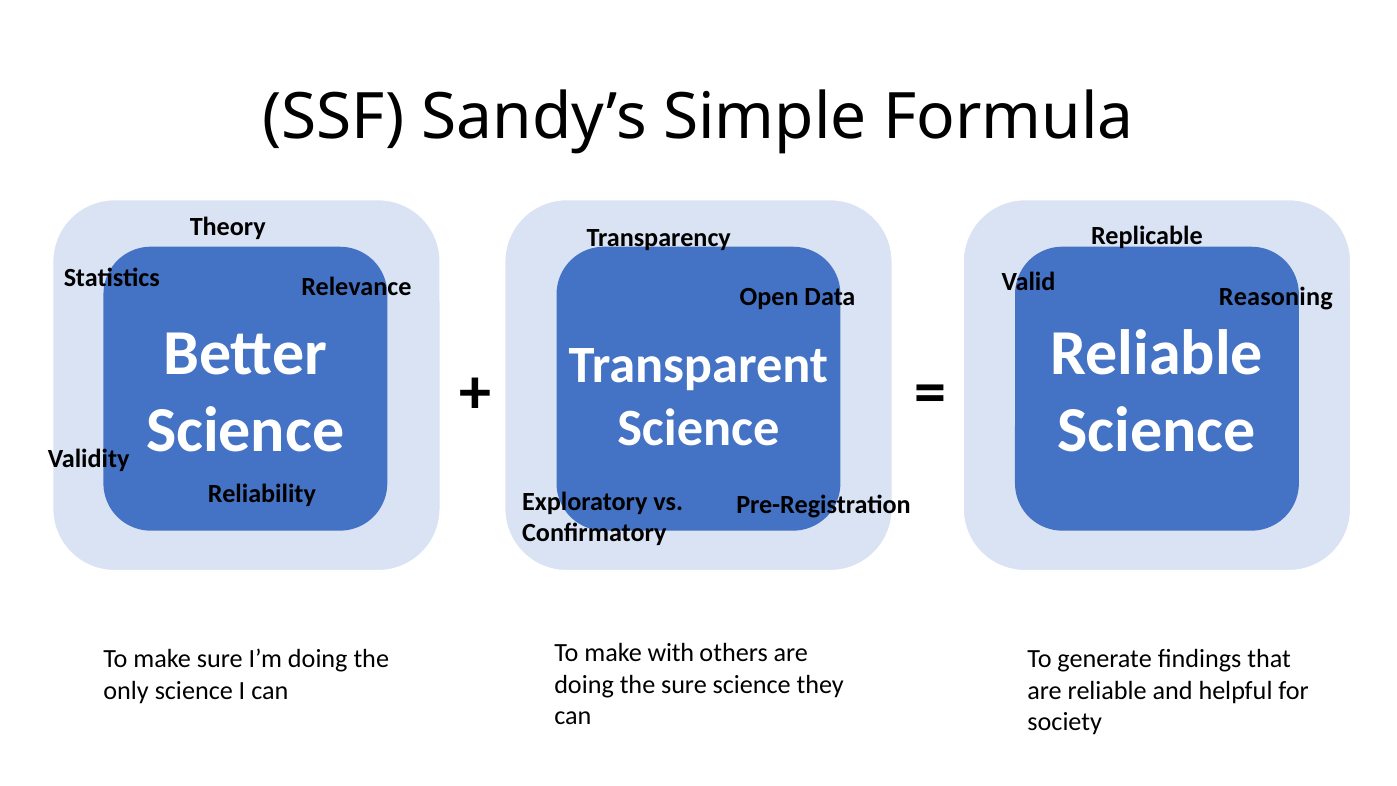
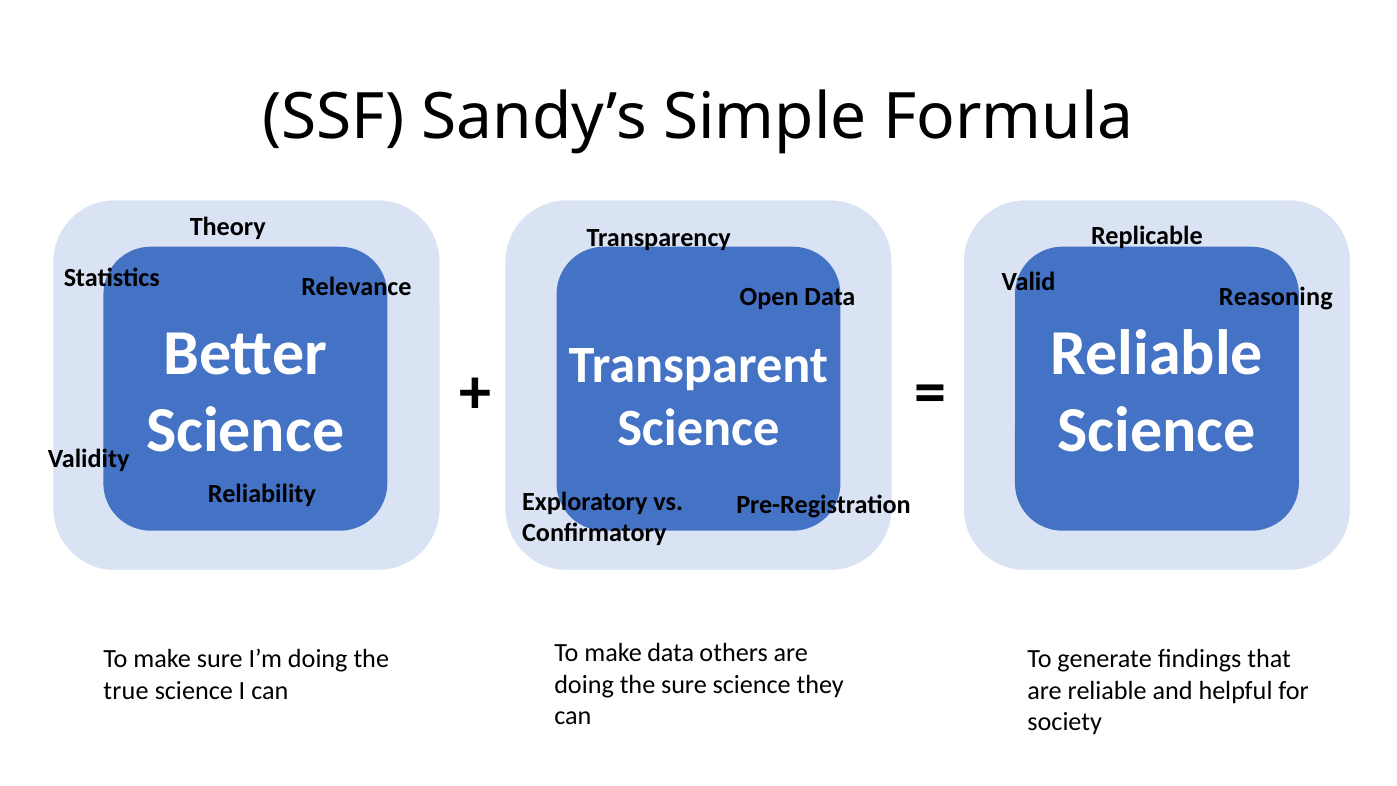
make with: with -> data (671, 653)
only: only -> true (126, 690)
